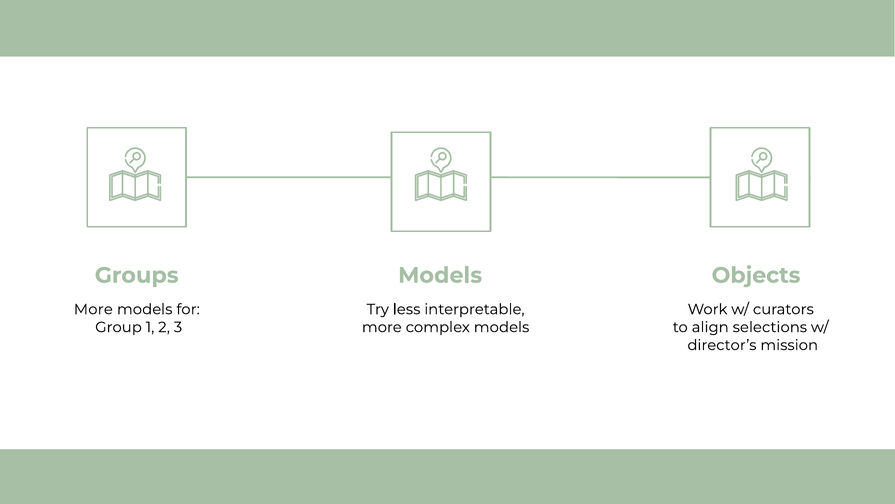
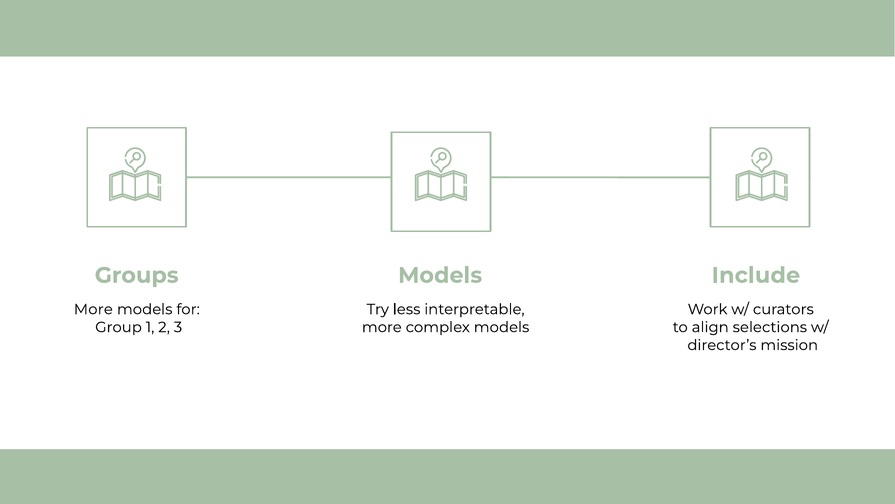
Objects: Objects -> Include (756, 275)
